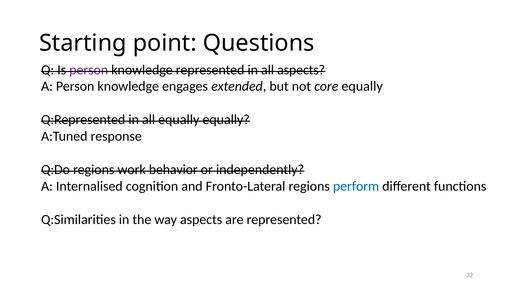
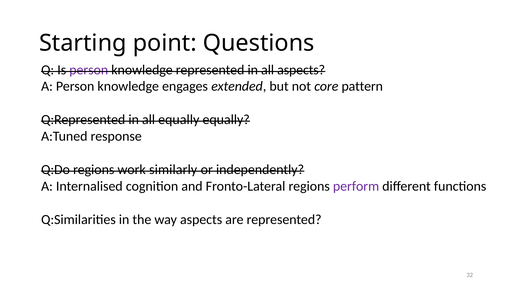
core equally: equally -> pattern (362, 86)
behavior: behavior -> similarly (173, 170)
perform colour: blue -> purple (356, 186)
